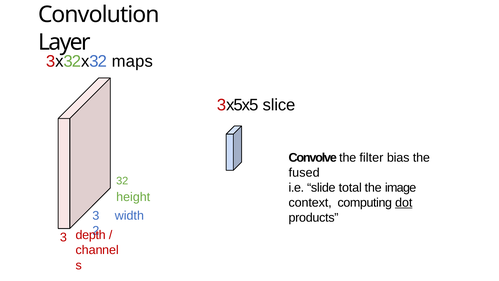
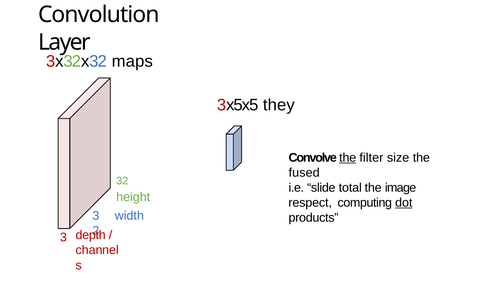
slice: slice -> they (279, 105)
the underline: none -> present (348, 157)
bias: bias -> size (398, 157)
context: context -> respect (310, 202)
